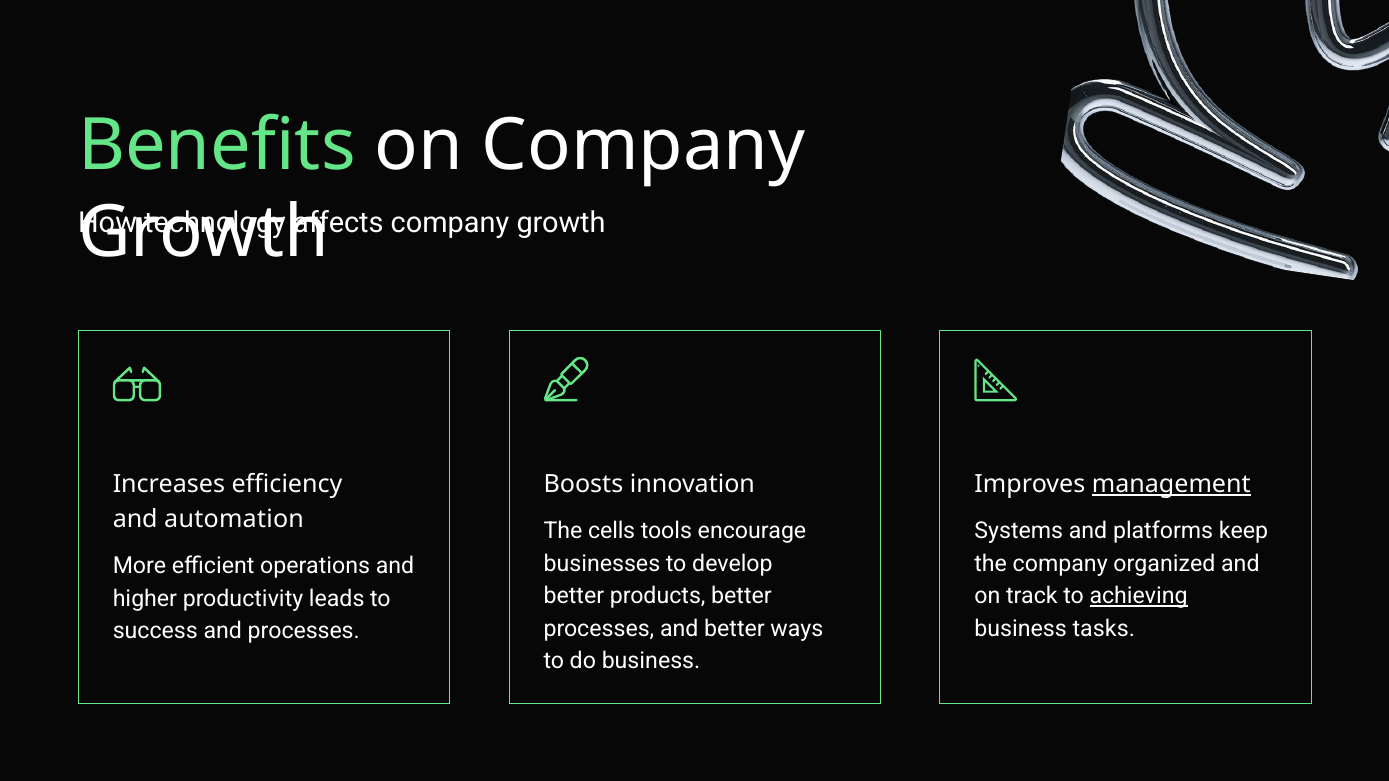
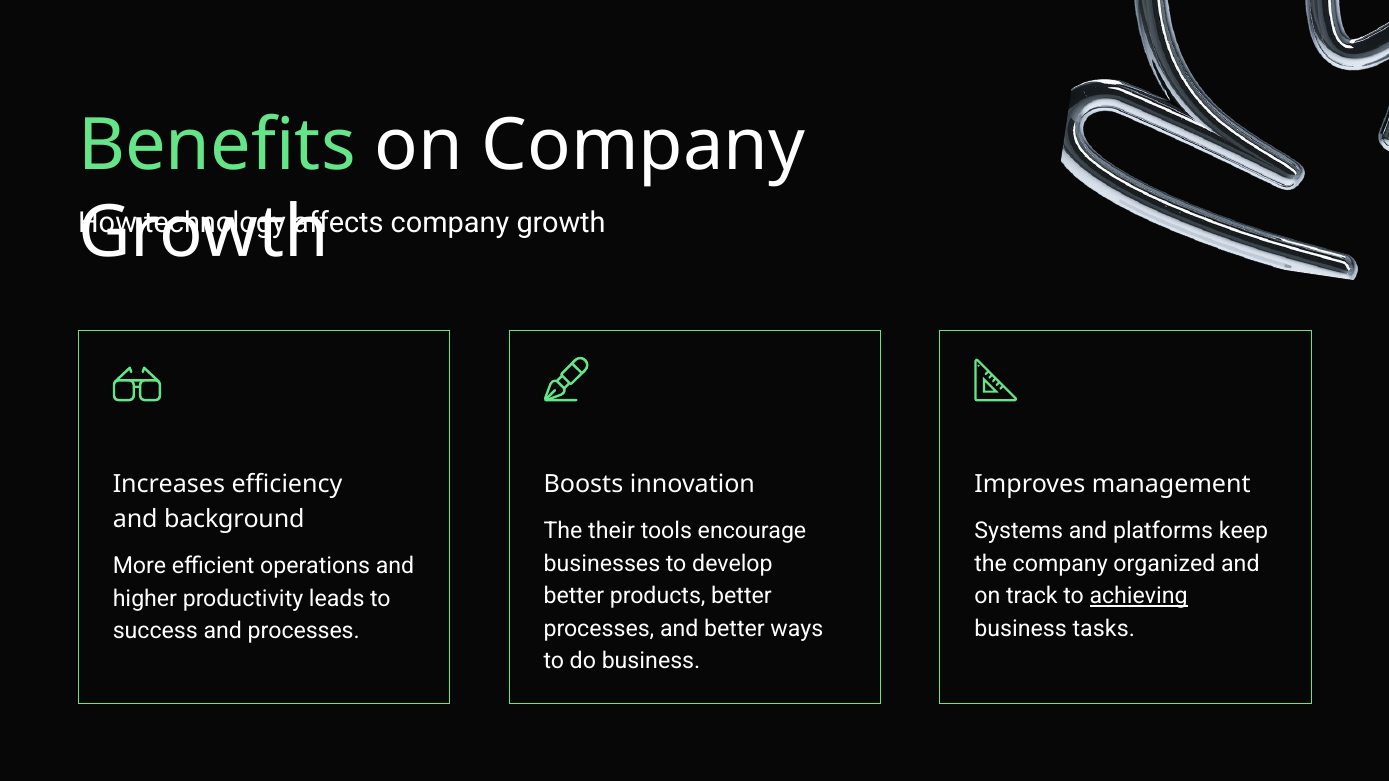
management underline: present -> none (1171, 485)
automation: automation -> background (234, 520)
cells: cells -> their (612, 532)
